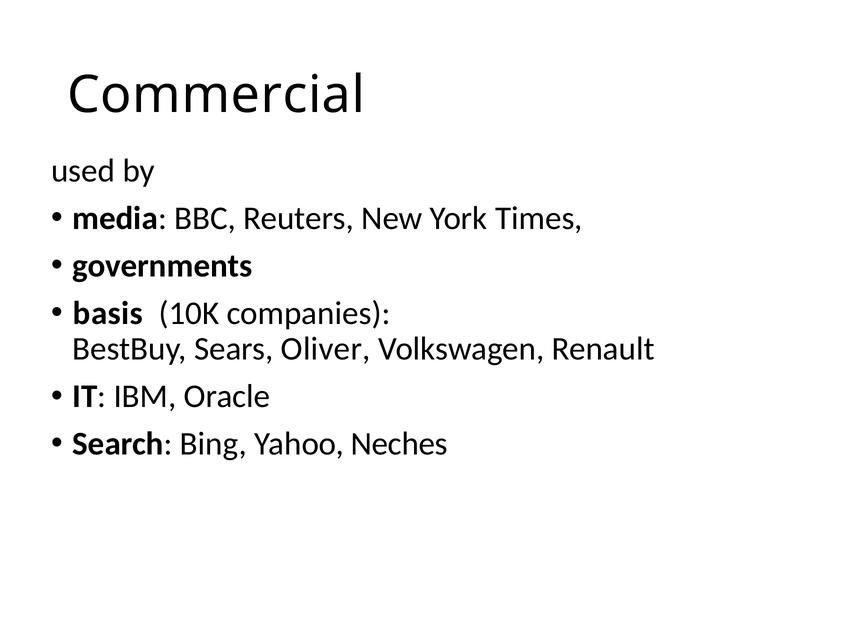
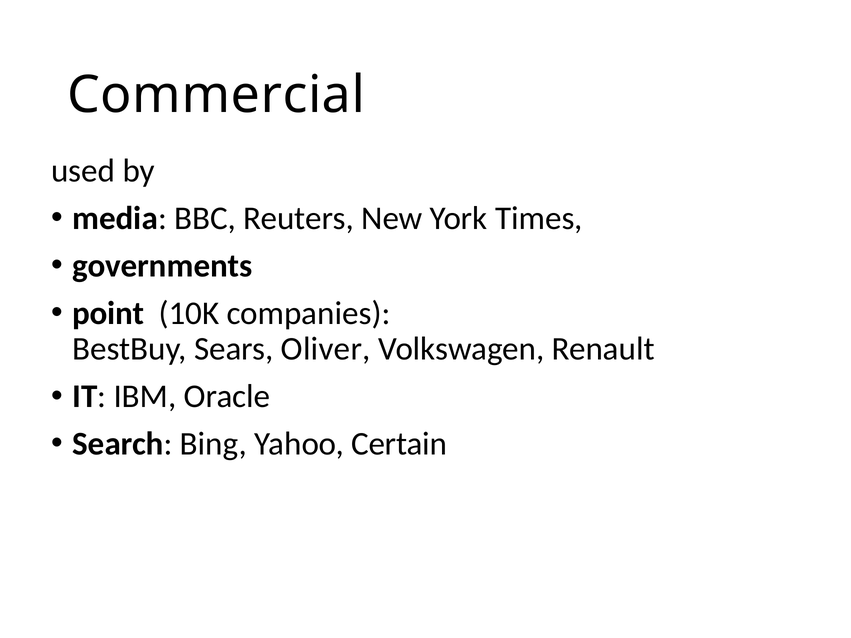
basis: basis -> point (108, 313)
Neches: Neches -> Certain (399, 444)
